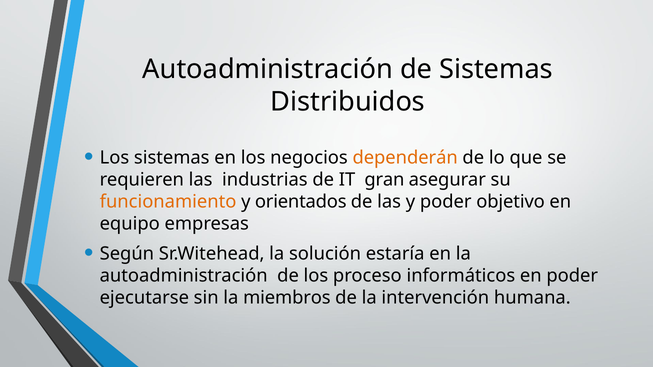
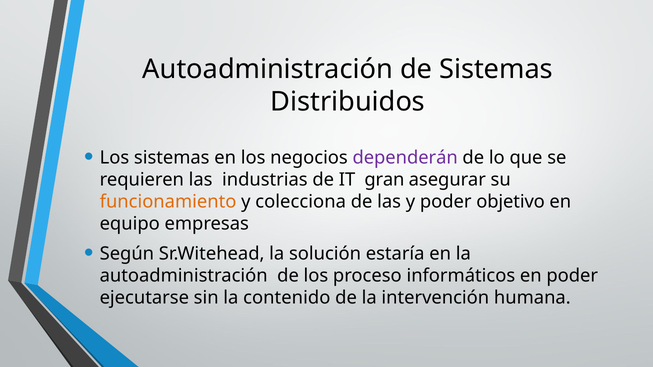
dependerán colour: orange -> purple (405, 158)
orientados: orientados -> colecciona (301, 202)
miembros: miembros -> contenido (287, 298)
